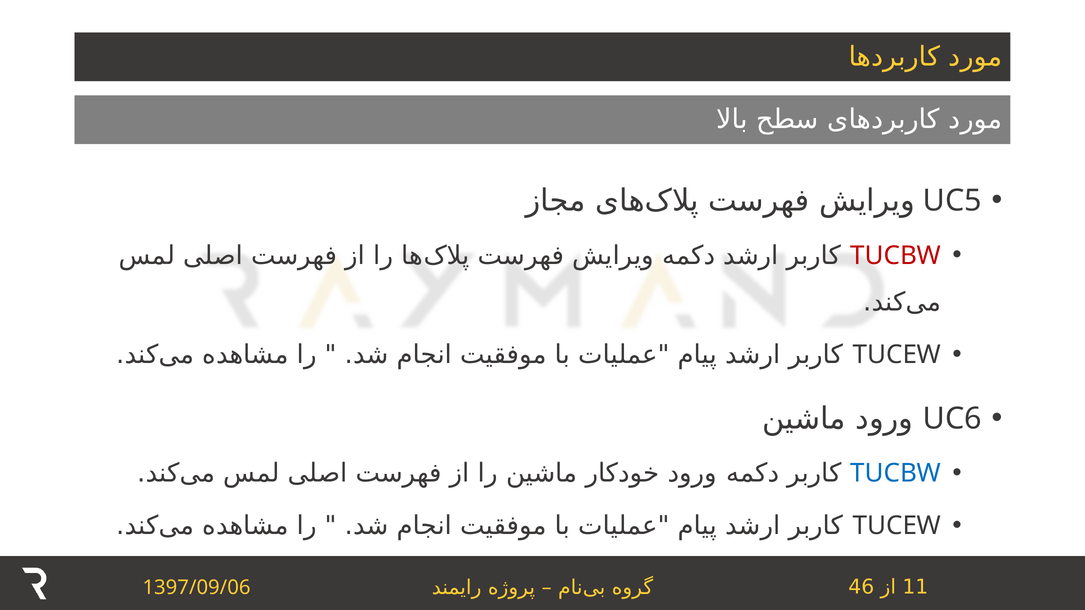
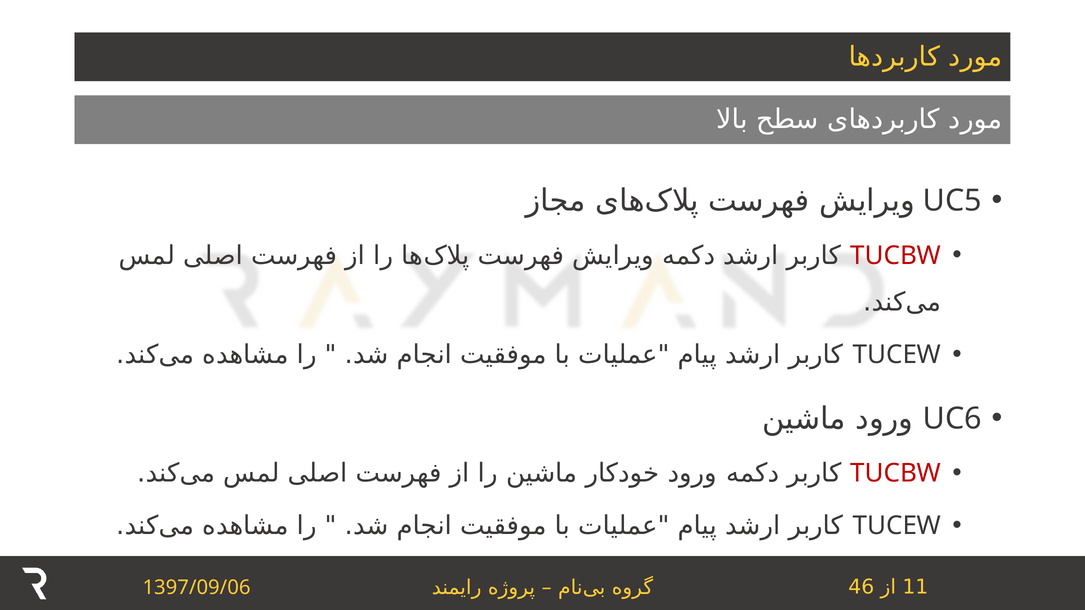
TUCBW colour: blue -> red (896, 474)
